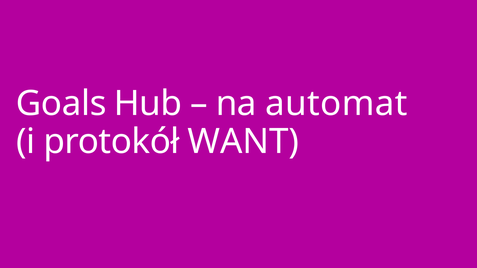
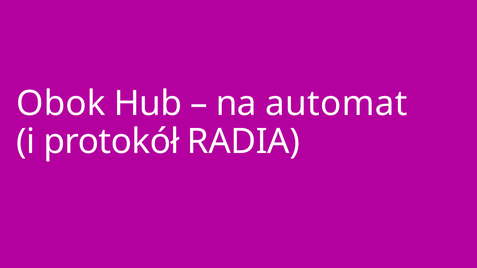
Goals: Goals -> Obok (61, 104)
WANT: WANT -> RADIA (243, 142)
